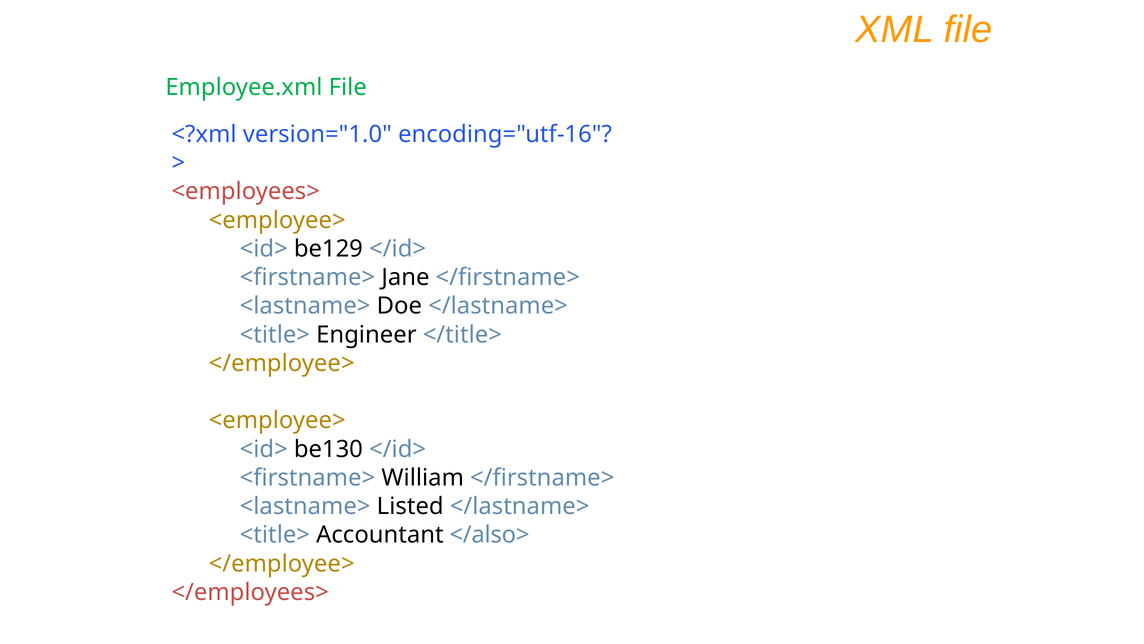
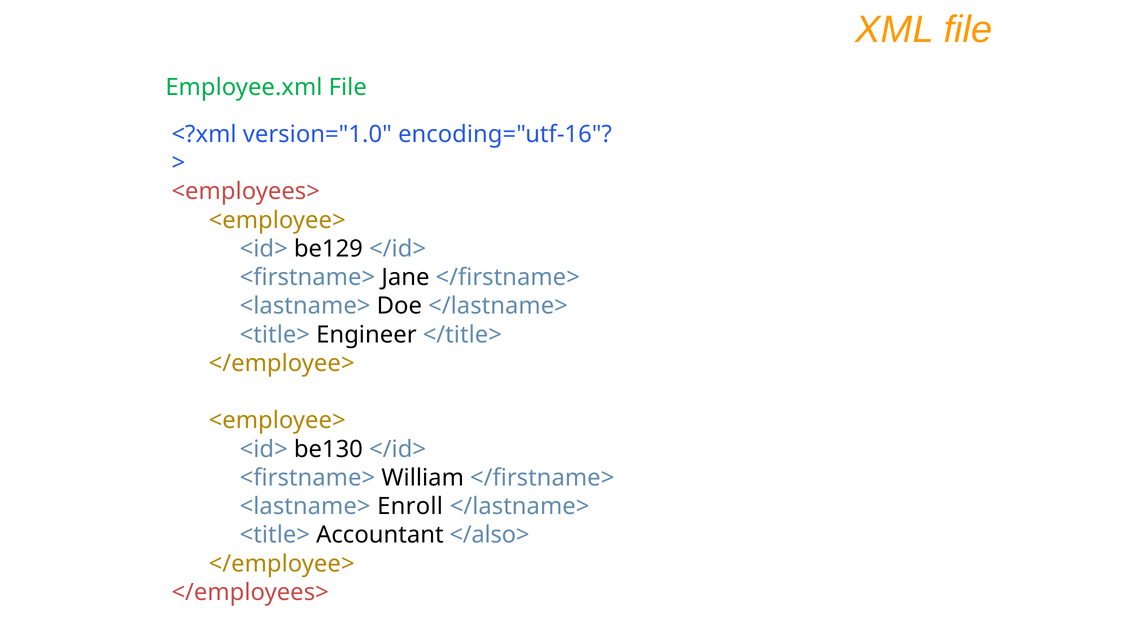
Listed: Listed -> Enroll (410, 506)
